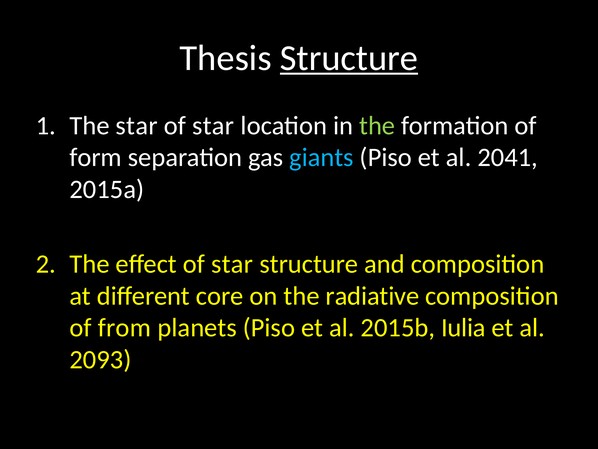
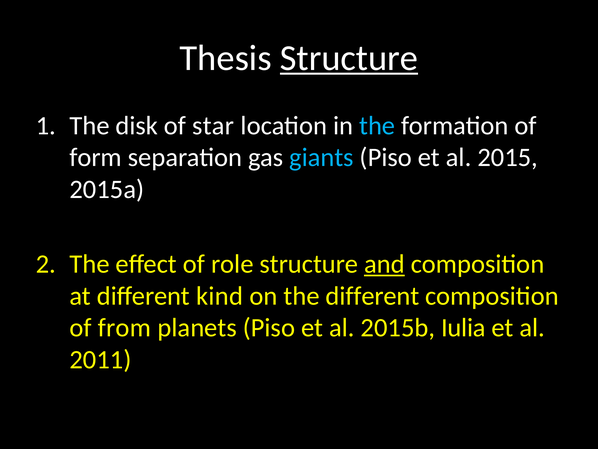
The star: star -> disk (137, 125)
the colour: light green -> light blue (377, 125)
2041: 2041 -> 2015 (508, 157)
effect of star: star -> role (232, 264)
and underline: none -> present (384, 264)
core: core -> kind (220, 296)
the radiative: radiative -> different (372, 296)
2093: 2093 -> 2011 (100, 359)
